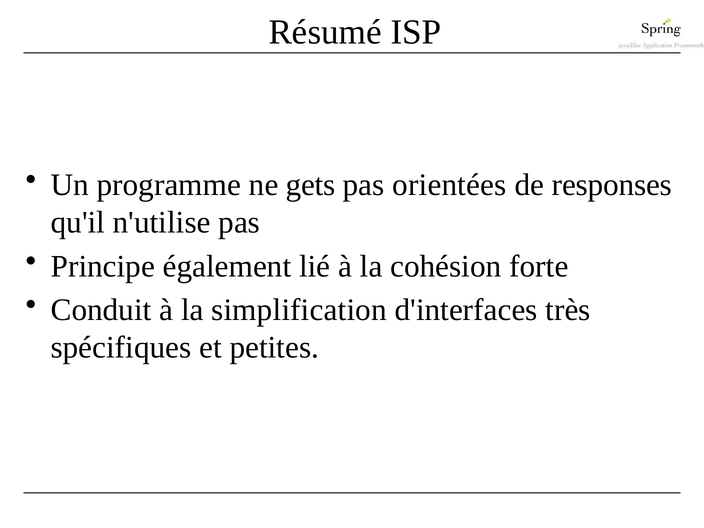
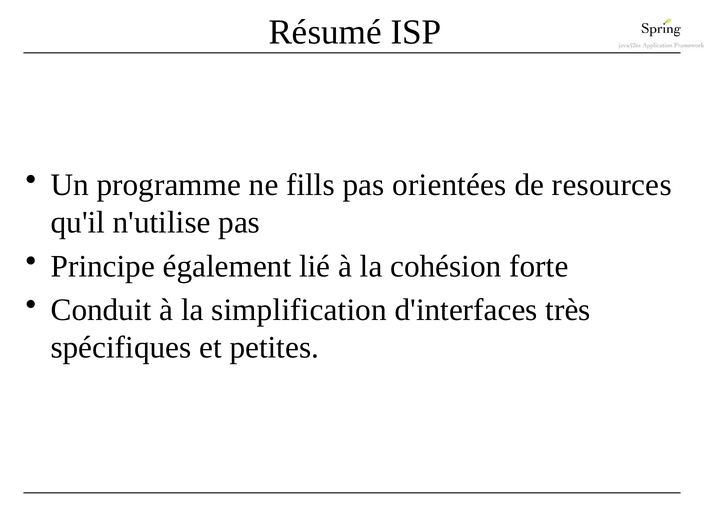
gets: gets -> fills (311, 185)
responses: responses -> resources (612, 185)
